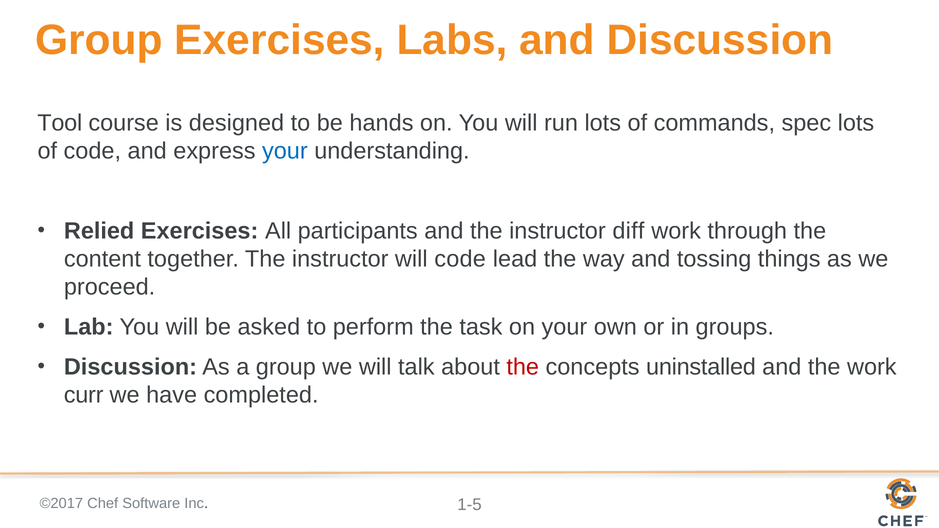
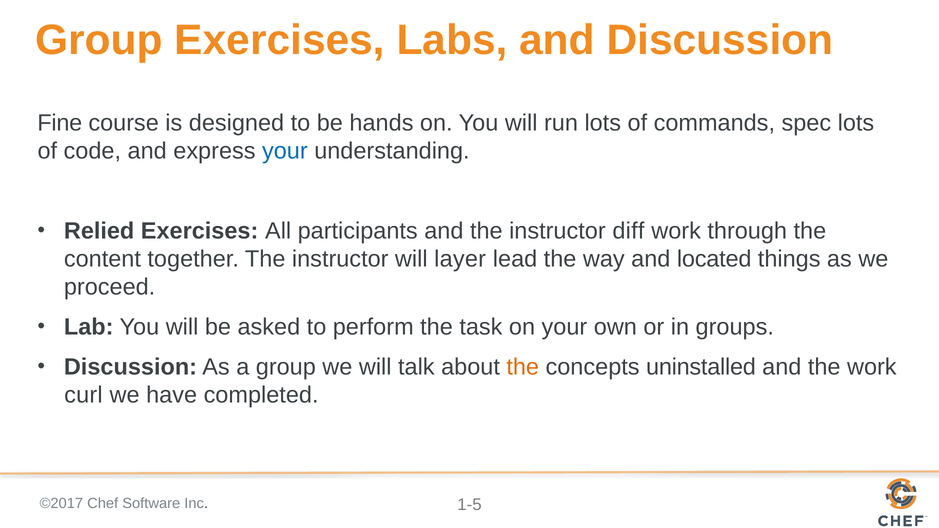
Tool: Tool -> Fine (60, 123)
will code: code -> layer (460, 259)
tossing: tossing -> located (714, 259)
the colour: red -> orange (523, 367)
curr: curr -> curl (83, 395)
